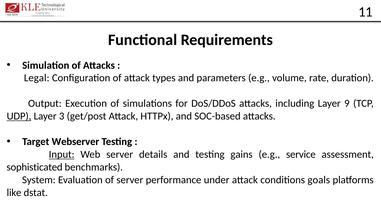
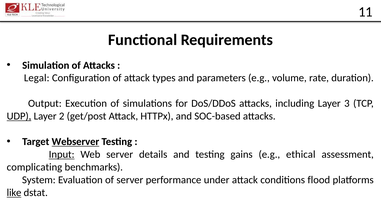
9: 9 -> 3 (347, 103)
3: 3 -> 2 (62, 116)
Webserver underline: none -> present (75, 141)
service: service -> ethical (301, 154)
sophisticated: sophisticated -> complicating (34, 167)
goals: goals -> flood (319, 179)
like underline: none -> present (14, 192)
